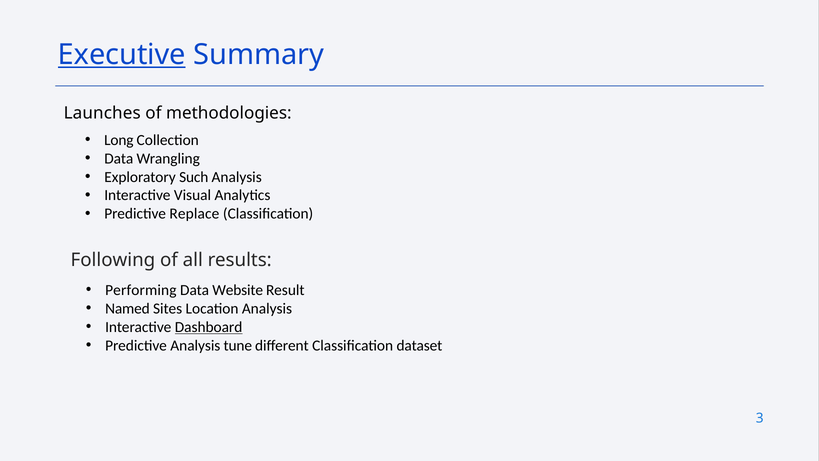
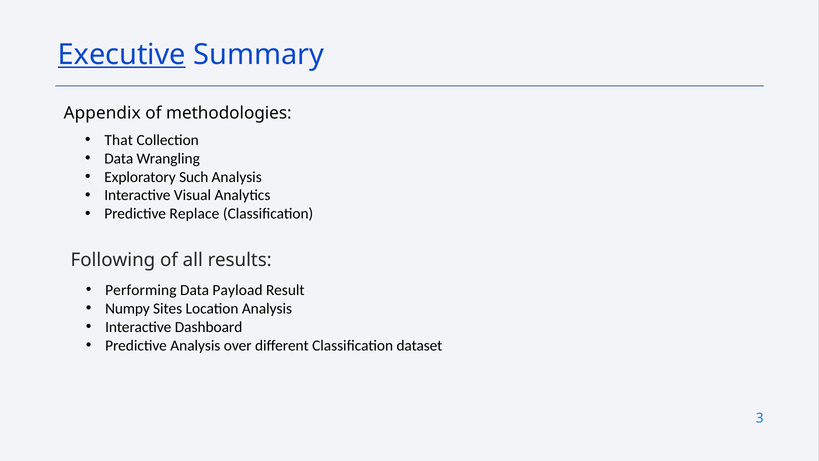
Launches: Launches -> Appendix (102, 113)
Long: Long -> That (119, 140)
Website: Website -> Payload (238, 290)
Named: Named -> Numpy (127, 308)
Dashboard underline: present -> none (209, 327)
tune: tune -> over (238, 345)
